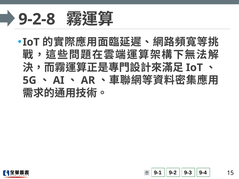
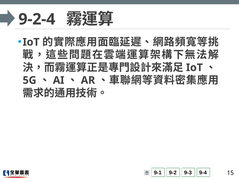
9-2-8: 9-2-8 -> 9-2-4 (37, 19)
